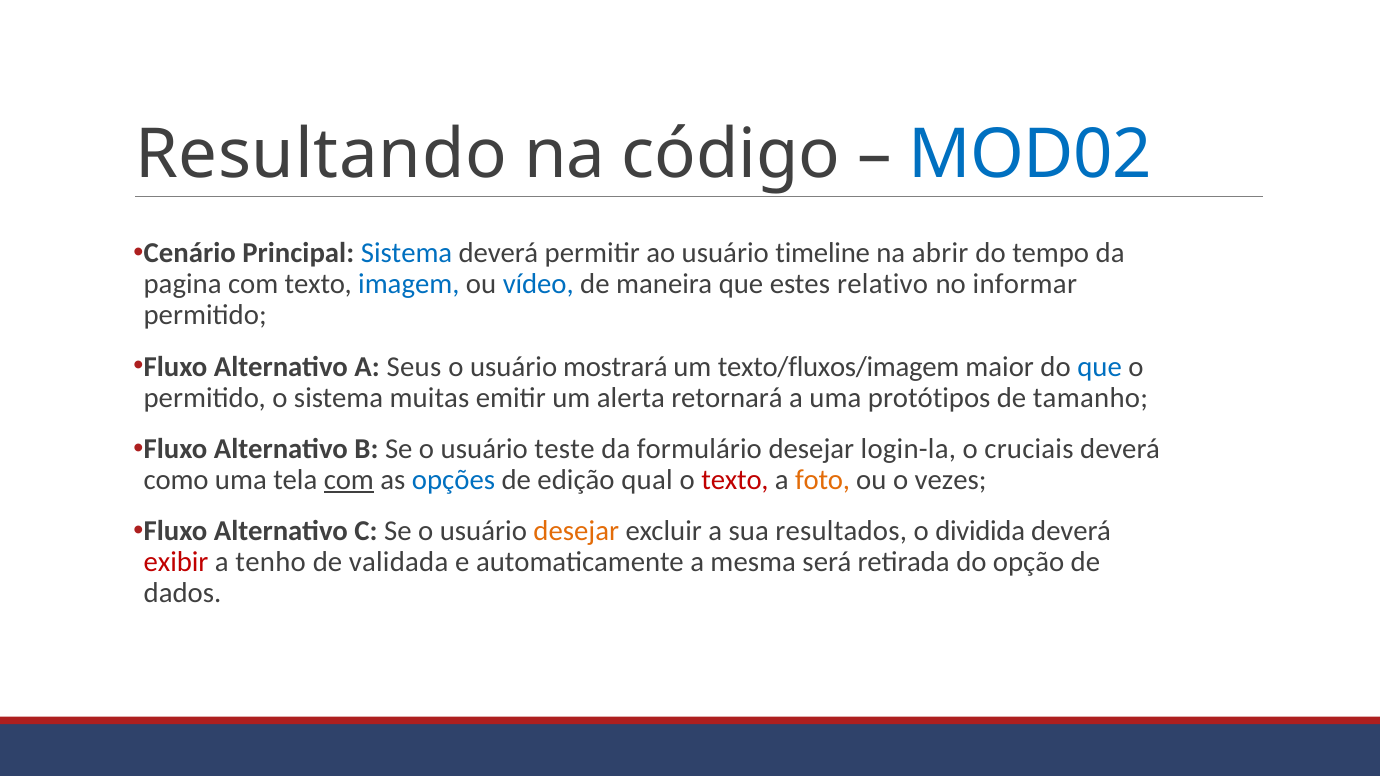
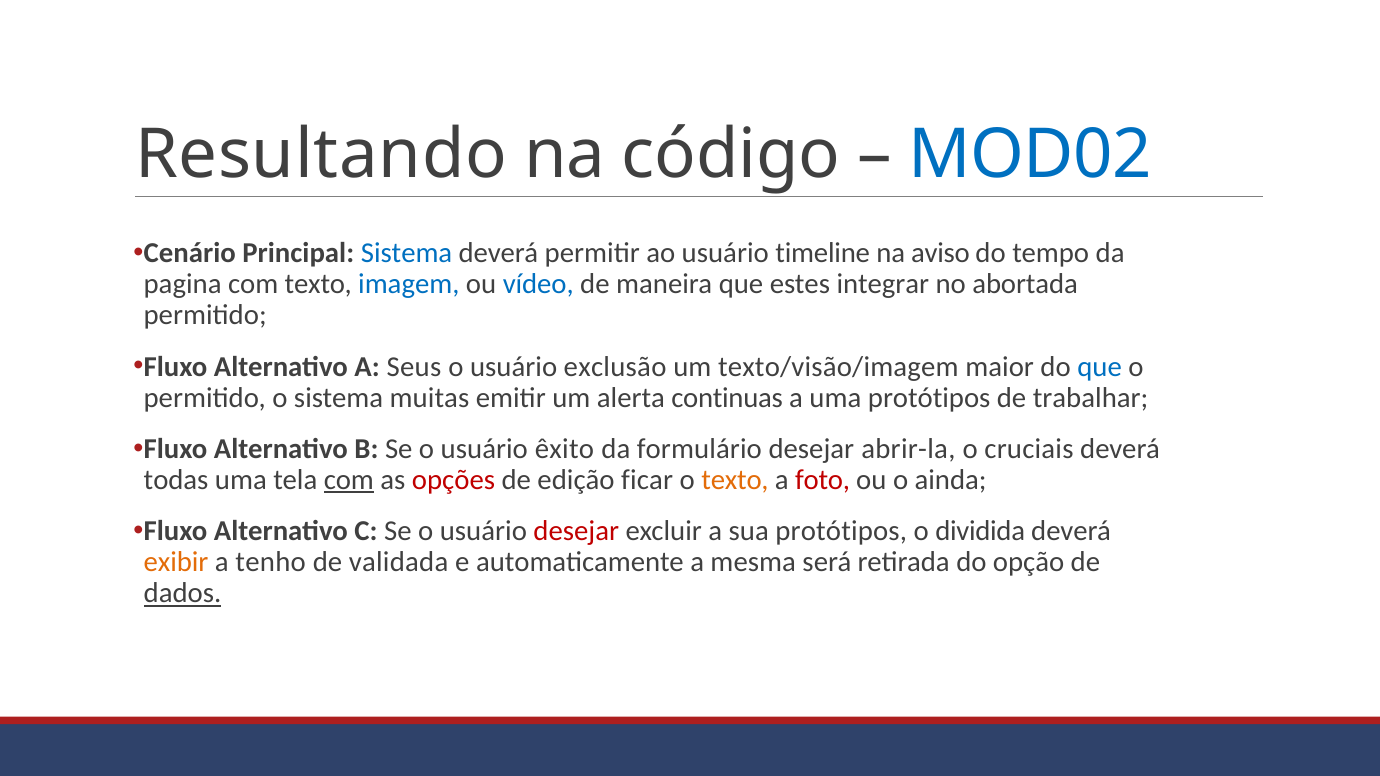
abrir: abrir -> aviso (940, 253)
relativo: relativo -> integrar (883, 284)
informar: informar -> abortada (1025, 284)
mostrará: mostrará -> exclusão (615, 367)
texto/fluxos/imagem: texto/fluxos/imagem -> texto/visão/imagem (838, 367)
retornará: retornará -> continuas (727, 398)
tamanho: tamanho -> trabalhar (1091, 398)
teste: teste -> êxito (565, 449)
login-la: login-la -> abrir-la (908, 449)
como: como -> todas (176, 480)
opções colour: blue -> red (454, 480)
qual: qual -> ficar (647, 480)
texto colour: red -> orange (735, 480)
foto colour: orange -> red (823, 480)
vezes: vezes -> ainda (951, 480)
desejar colour: orange -> red (576, 531)
sua resultados: resultados -> protótipos (841, 531)
exibir colour: red -> orange (176, 562)
dados underline: none -> present (183, 593)
